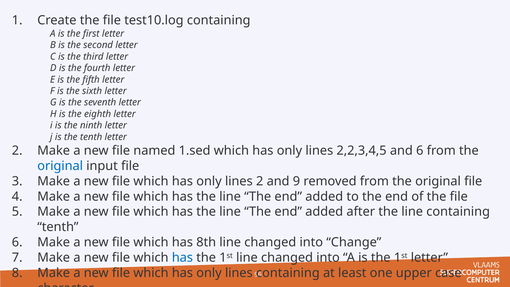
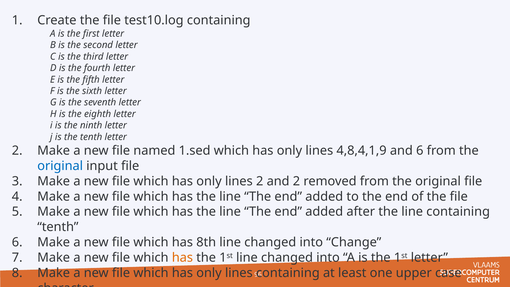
2,2,3,4,5: 2,2,3,4,5 -> 4,8,4,1,9 (362, 150)
and 9: 9 -> 2 (296, 181)
has colour: blue -> orange (182, 258)
